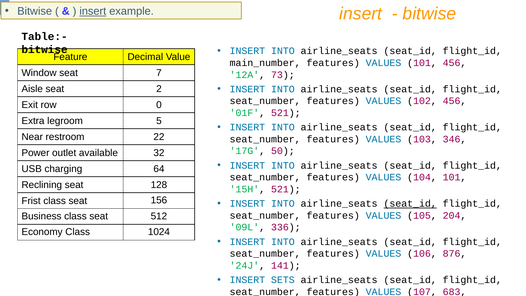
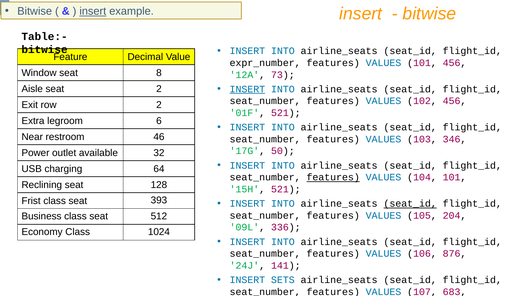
main_number: main_number -> expr_number (265, 63)
7: 7 -> 8 (159, 73)
INSERT underline: none -> present (247, 89)
row 0: 0 -> 2 (159, 105)
5: 5 -> 6 (159, 121)
22: 22 -> 46 (159, 137)
features underline: none -> present (333, 177)
156: 156 -> 393 (159, 200)
